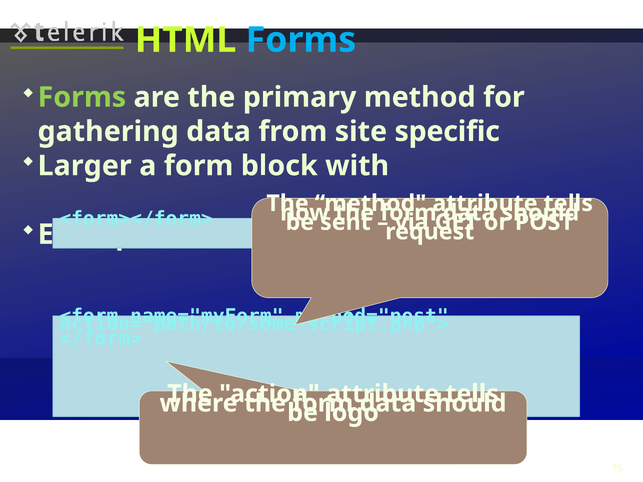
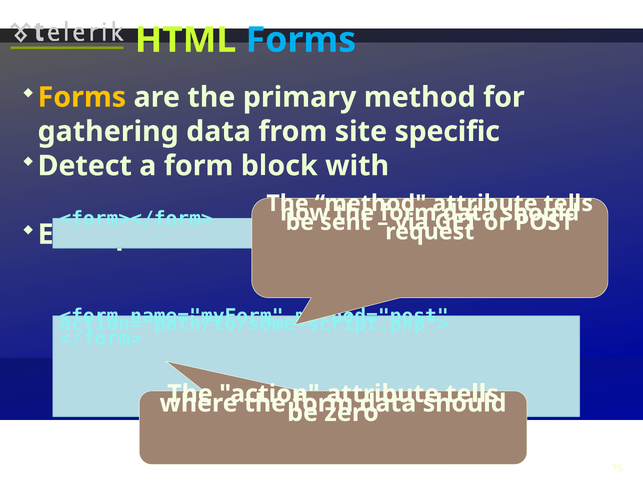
Forms colour: light green -> yellow (82, 97)
Larger: Larger -> Detect (85, 166)
logo: logo -> zero (352, 413)
